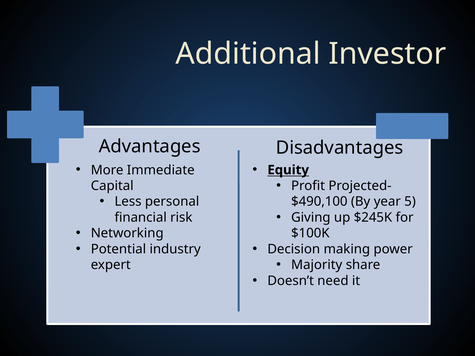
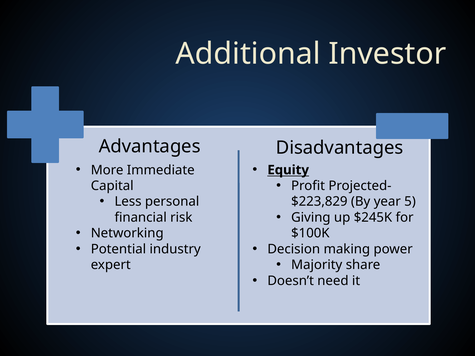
$490,100: $490,100 -> $223,829 (319, 202)
